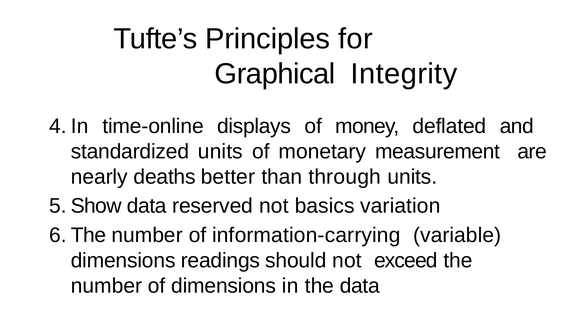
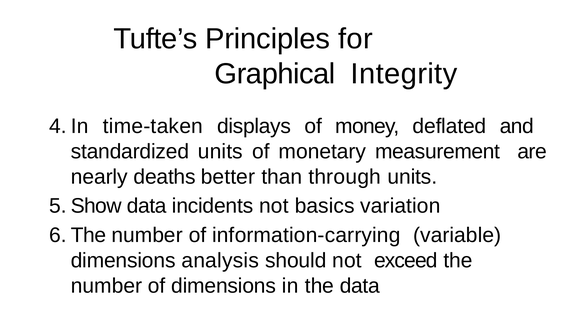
time‐online: time‐online -> time‐taken (153, 126)
reserved: reserved -> incidents (213, 206)
readings: readings -> analysis (220, 260)
